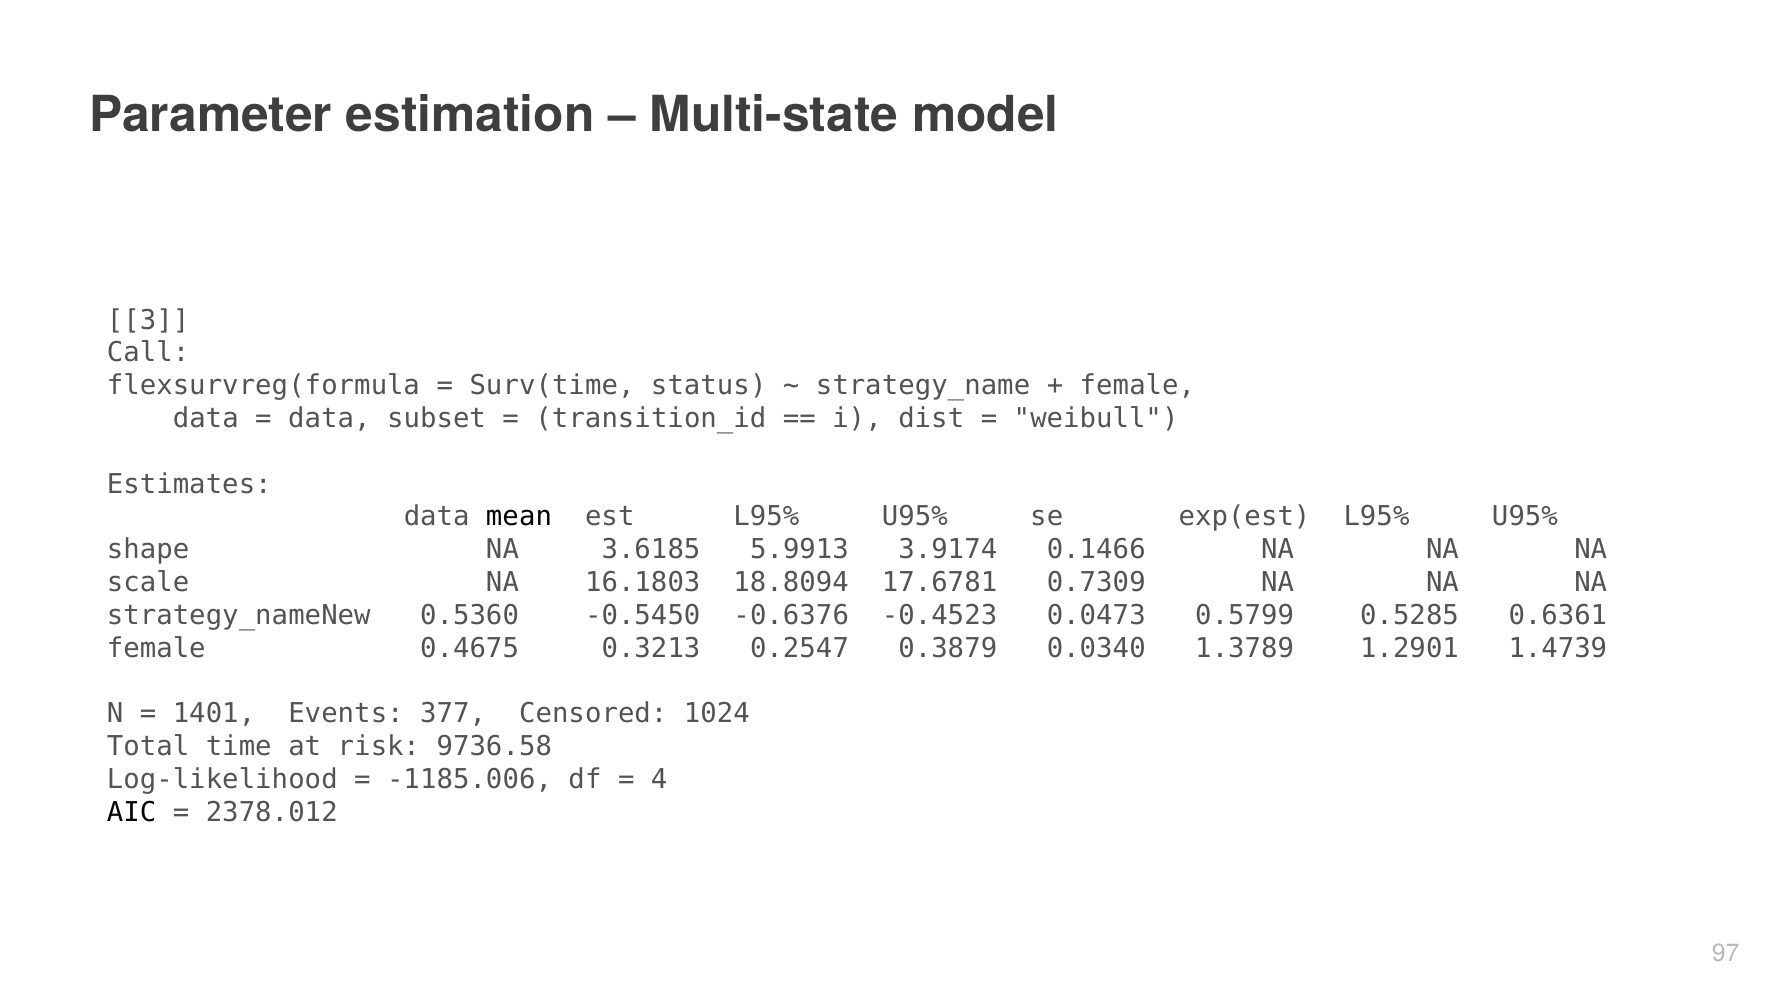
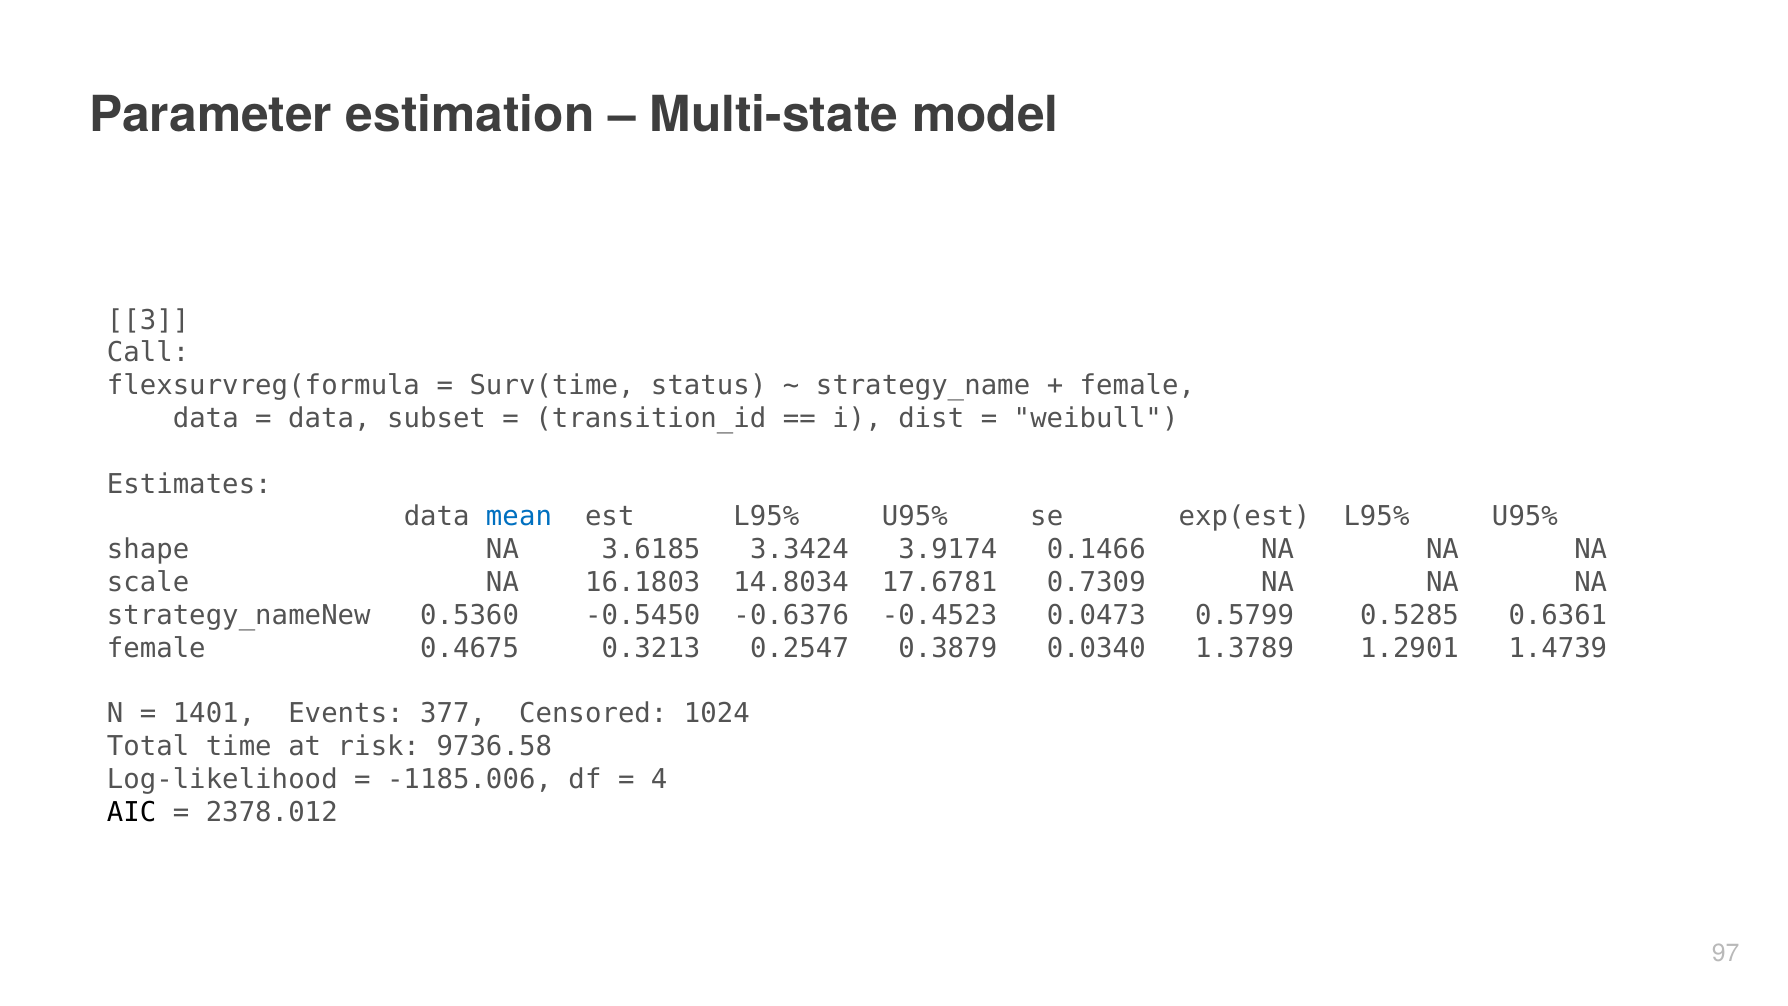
mean colour: black -> blue (519, 517)
5.9913: 5.9913 -> 3.3424 (799, 550)
18.8094: 18.8094 -> 14.8034 (791, 582)
